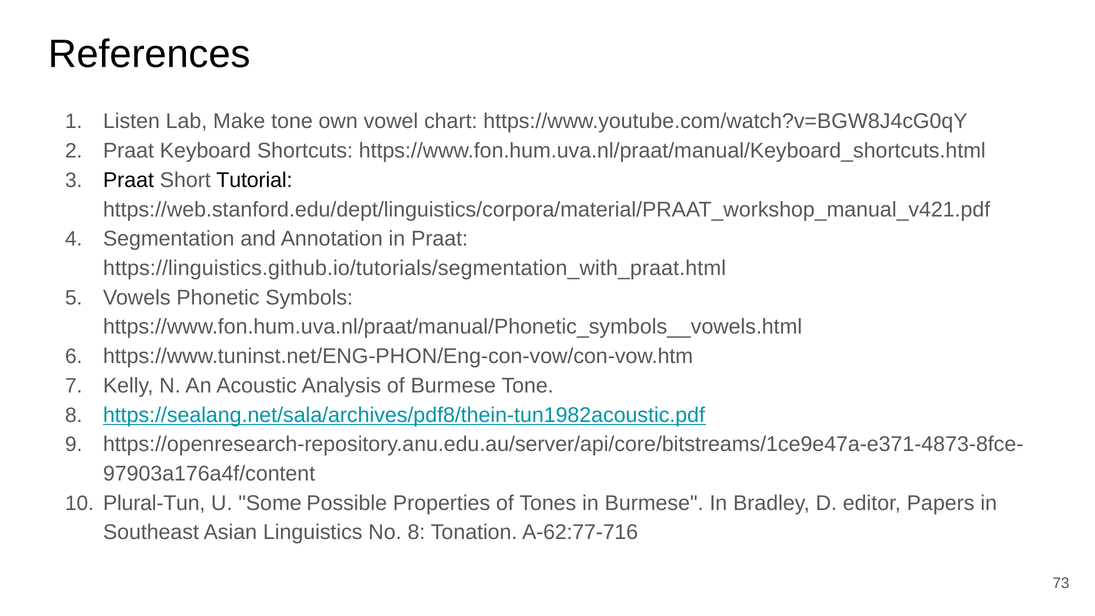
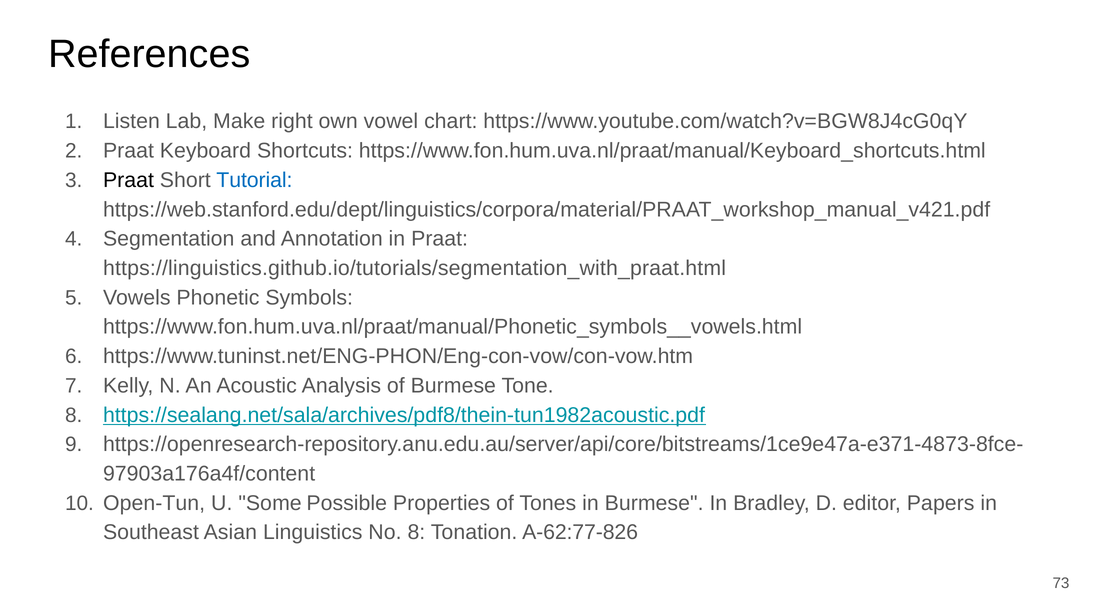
Make tone: tone -> right (292, 121)
Tutorial colour: black -> blue (254, 180)
Plural-Tun: Plural-Tun -> Open-Tun (154, 503)
A-62:77-716: A-62:77-716 -> A-62:77-826 (580, 532)
